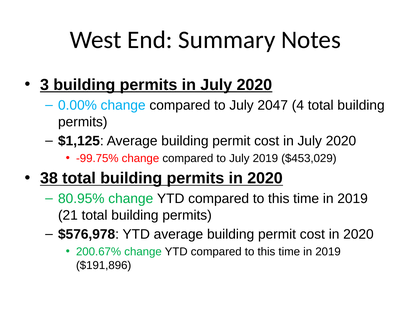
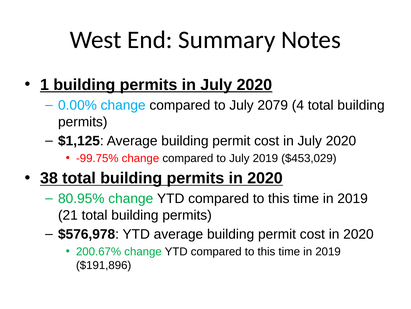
3: 3 -> 1 (45, 85)
2047: 2047 -> 2079 (273, 105)
